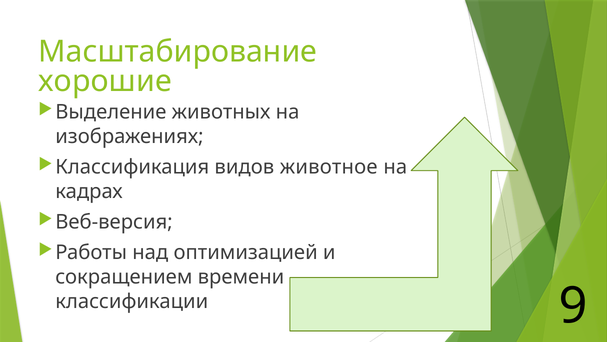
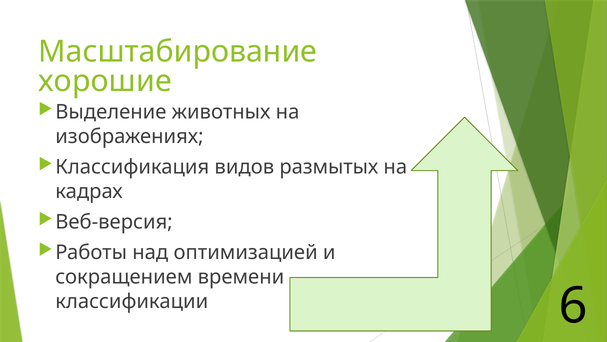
животное: животное -> размытых (329, 167)
9: 9 -> 6 (573, 305)
